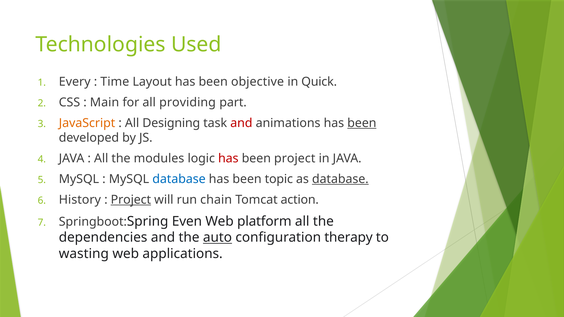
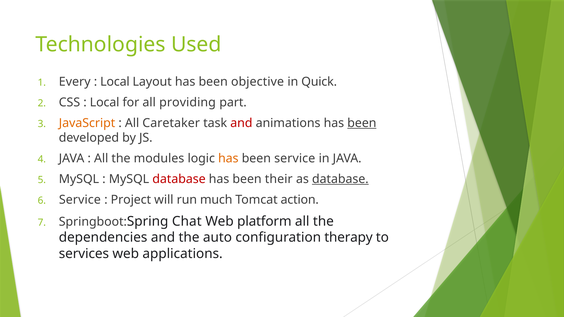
Time: Time -> Local (115, 82)
Main: Main -> Local (105, 102)
Designing: Designing -> Caretaker (171, 123)
has colour: red -> orange (228, 159)
been project: project -> service (295, 159)
database colour: blue -> red (179, 179)
topic: topic -> their (279, 179)
History: History -> Service (80, 200)
Project underline: present -> none (131, 200)
chain: chain -> much (216, 200)
Even: Even -> Chat (187, 221)
auto underline: present -> none (217, 238)
wasting: wasting -> services (84, 254)
